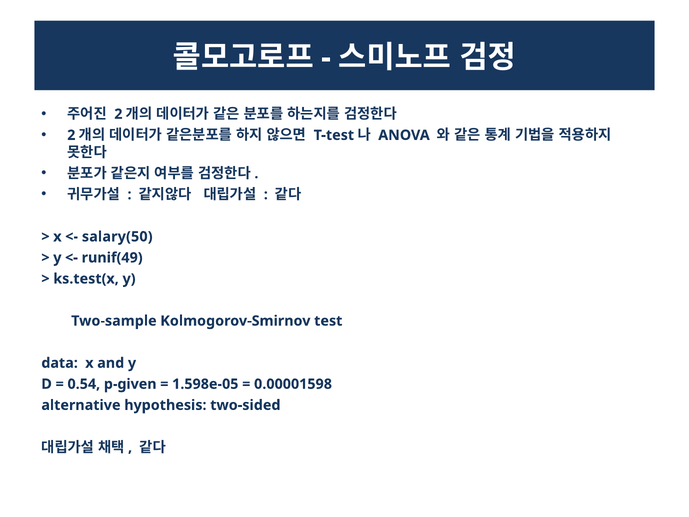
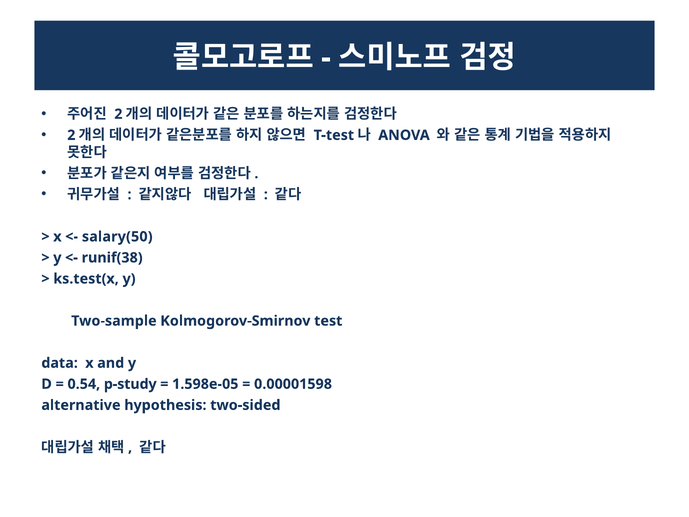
runif(49: runif(49 -> runif(38 (112, 258)
p-given: p-given -> p-study (130, 384)
